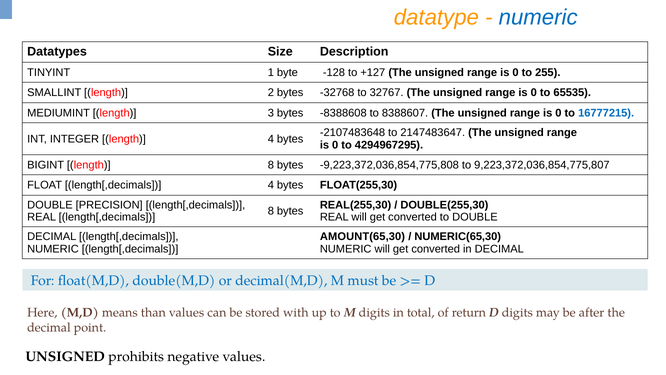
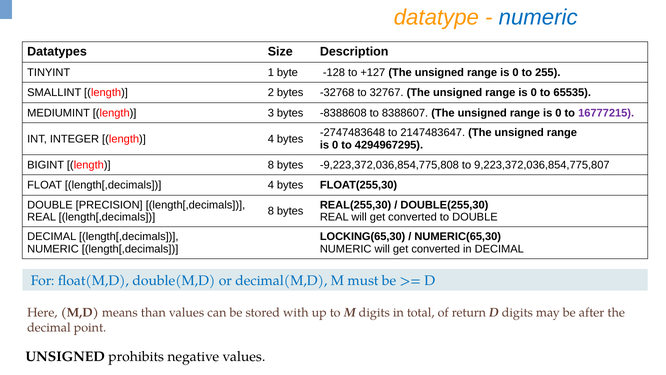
16777215 colour: blue -> purple (606, 113)
-2107483648: -2107483648 -> -2747483648 (353, 133)
AMOUNT(65,30: AMOUNT(65,30 -> LOCKING(65,30 (363, 236)
